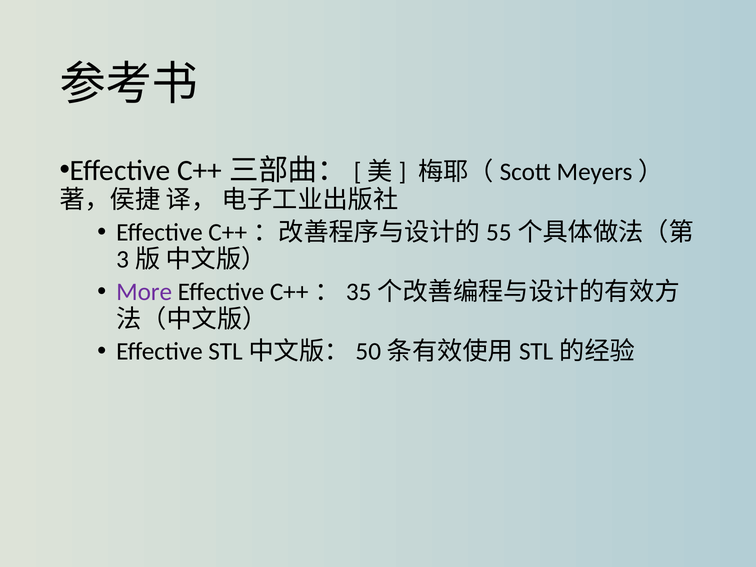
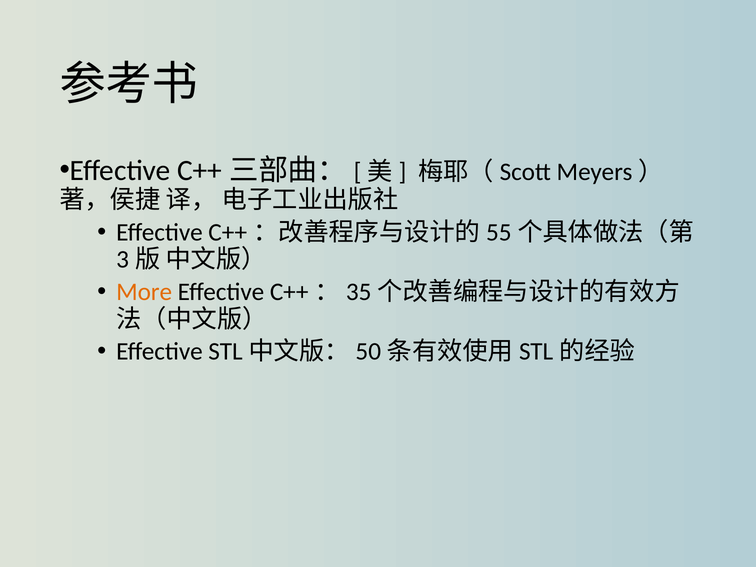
More colour: purple -> orange (144, 292)
